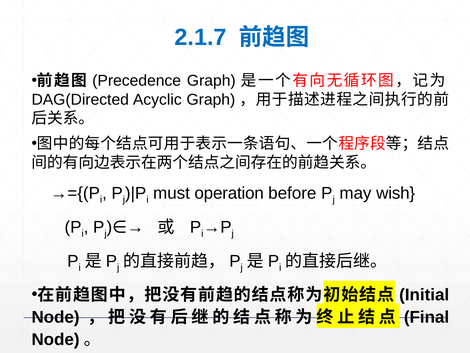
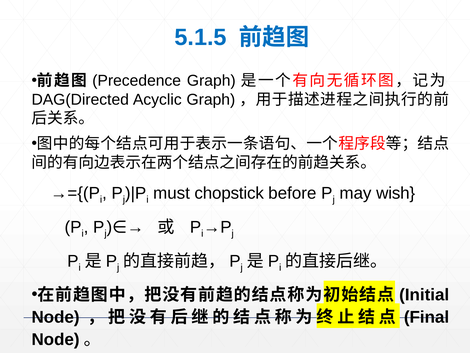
2.1.7: 2.1.7 -> 5.1.5 (201, 37)
operation: operation -> chopstick (229, 193)
